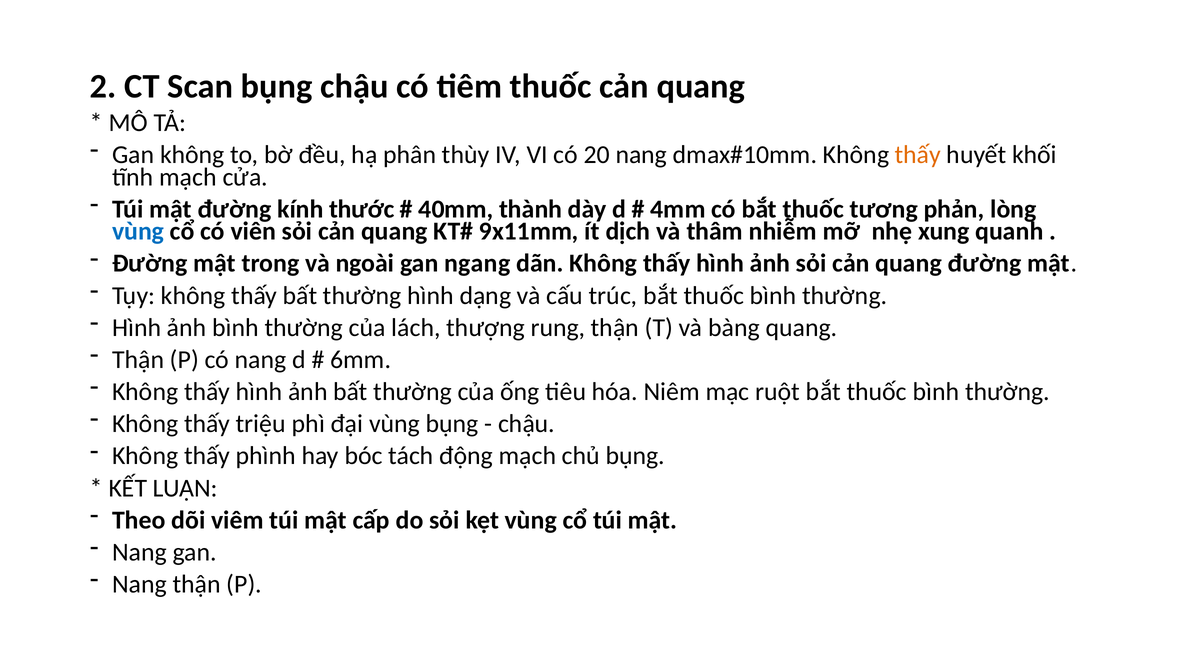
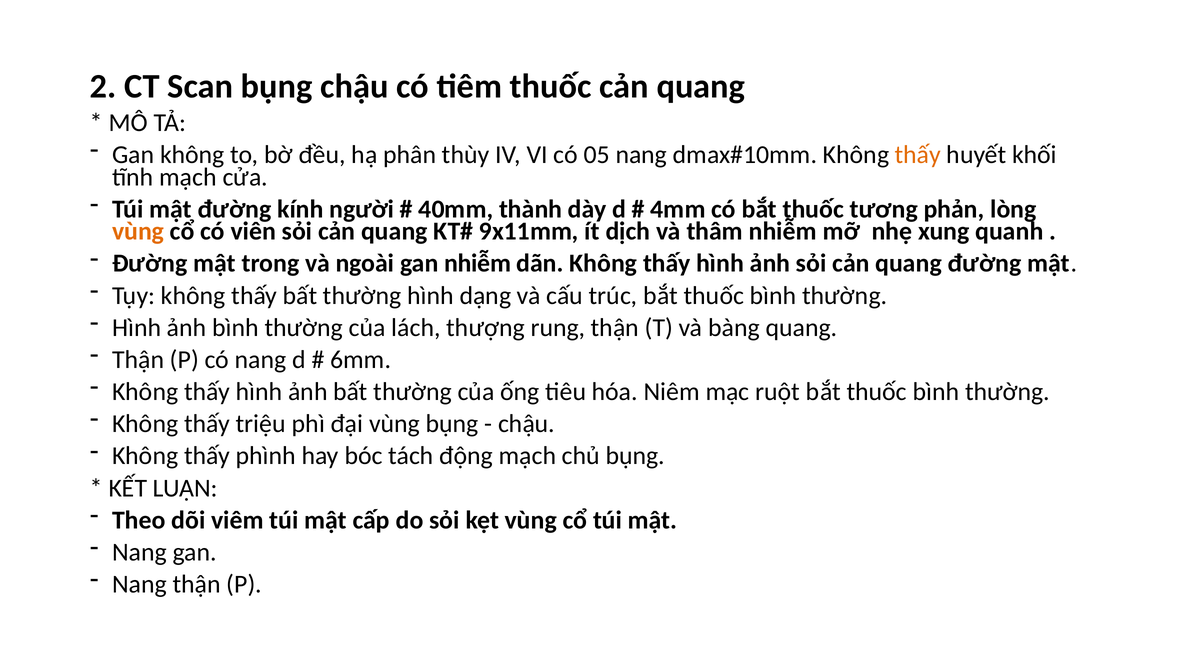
20: 20 -> 05 (597, 155)
thước: thước -> người (362, 209)
vùng colour: blue -> orange (138, 232)
gan ngang: ngang -> nhiễm (478, 264)
